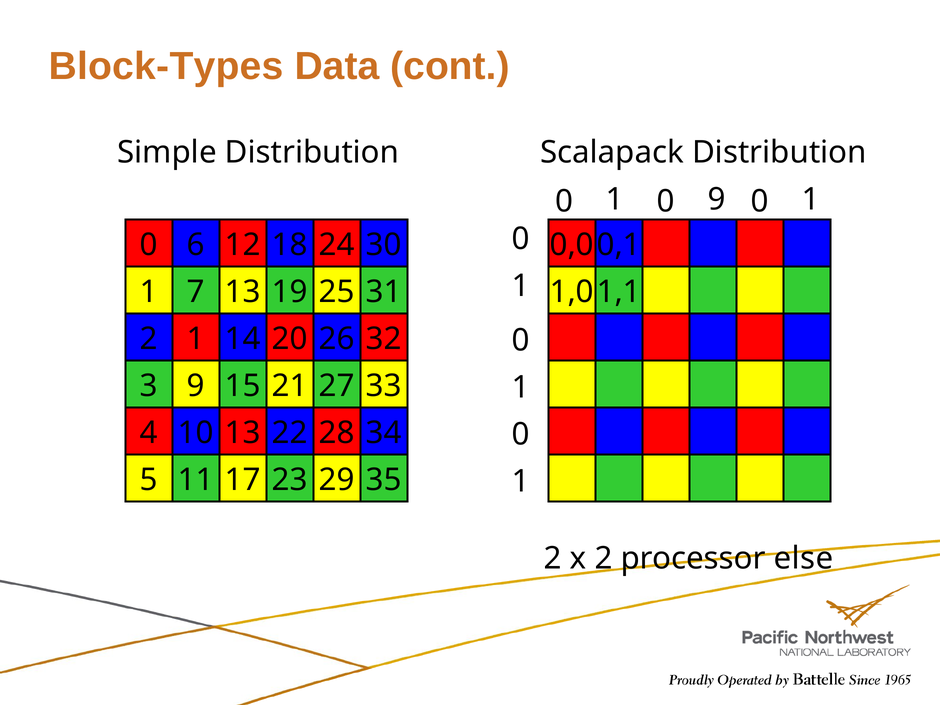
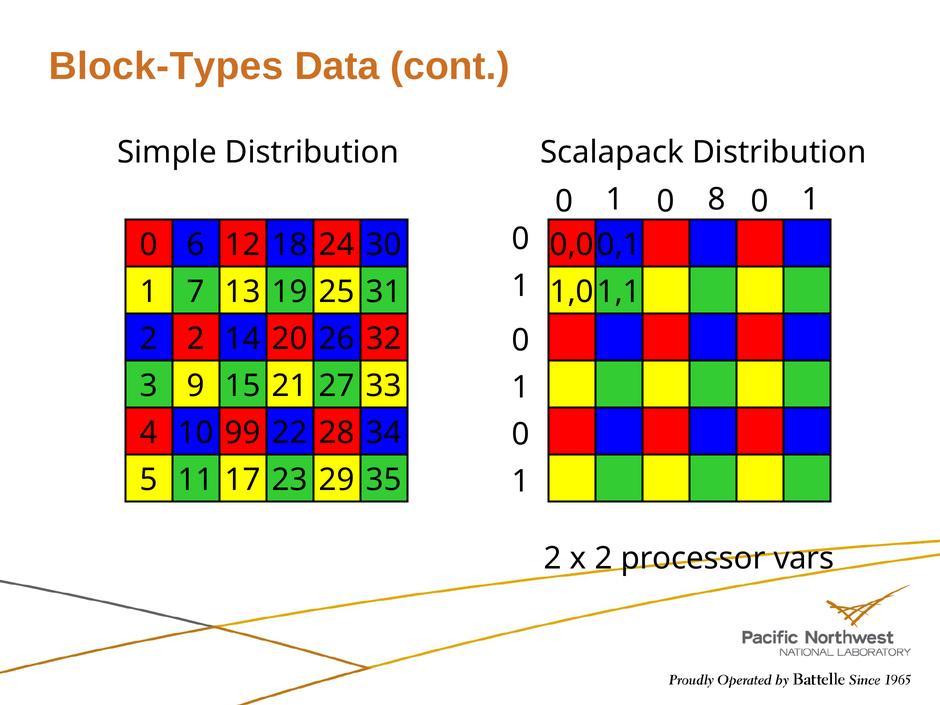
0 9: 9 -> 8 (717, 200)
2 1: 1 -> 2 (196, 339)
10 13: 13 -> 99 (243, 433)
else: else -> vars (804, 558)
